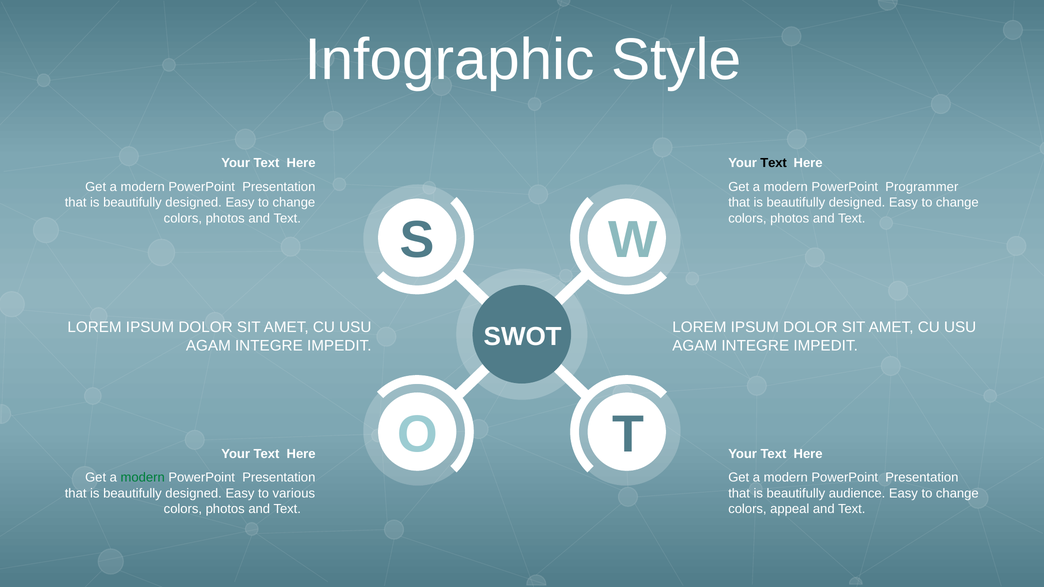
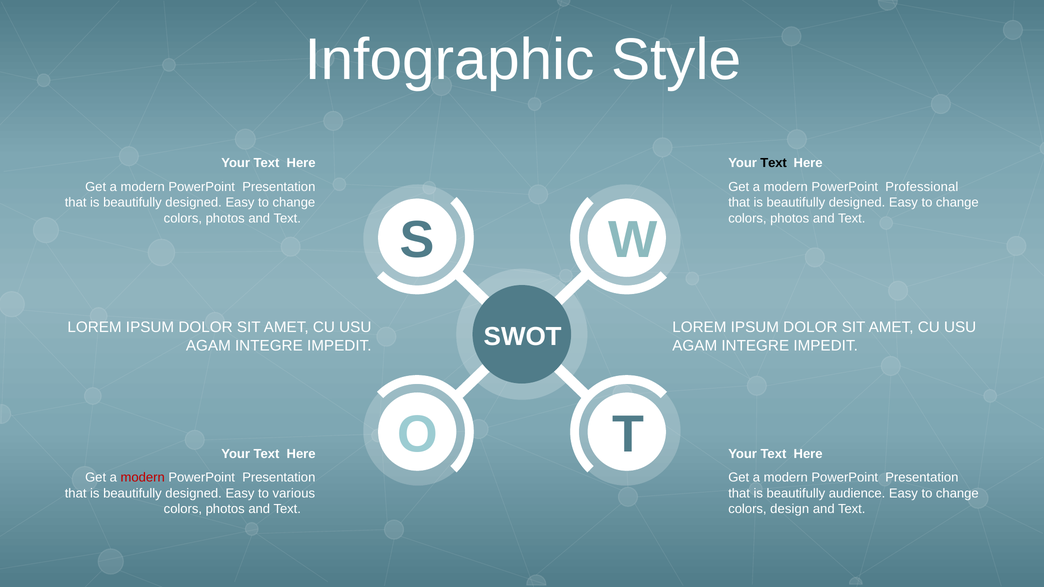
Programmer: Programmer -> Professional (922, 187)
modern colour: green -> red (143, 478)
appeal: appeal -> design (790, 509)
